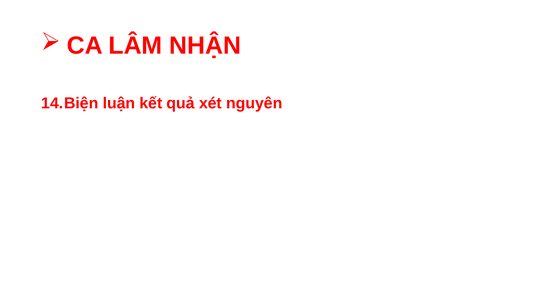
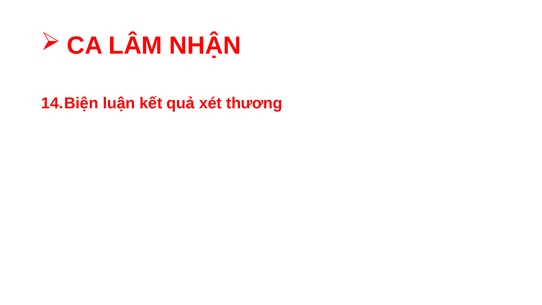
nguyên: nguyên -> thương (254, 103)
